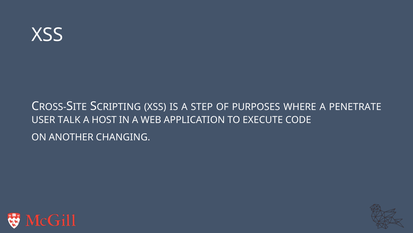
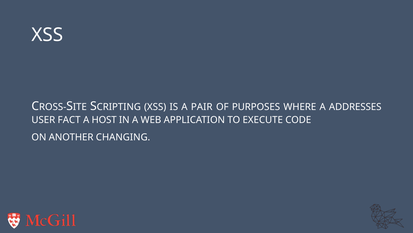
STEP: STEP -> PAIR (202, 107)
PENETRATE: PENETRATE -> ADDRESSES (355, 107)
TALK: TALK -> FACT (69, 120)
